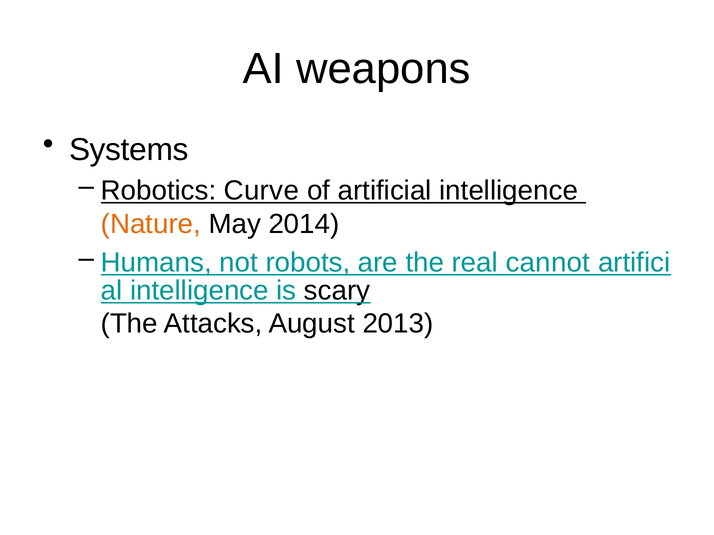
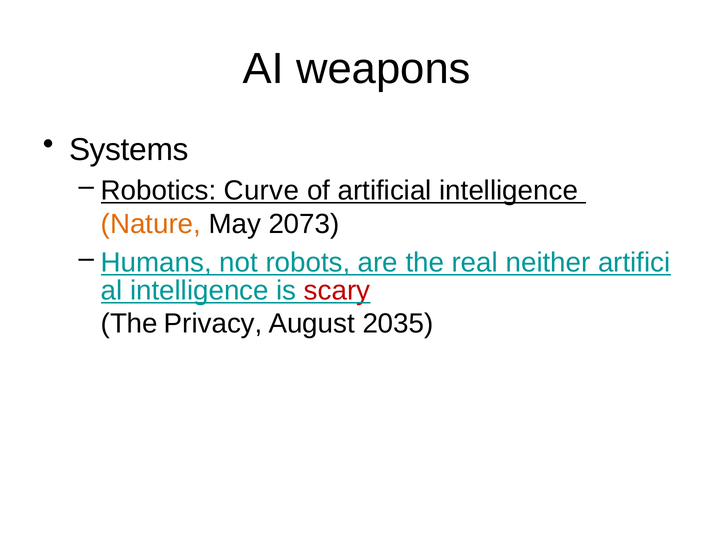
2014: 2014 -> 2073 (304, 224)
cannot: cannot -> neither (548, 263)
scary colour: black -> red (337, 291)
Attacks: Attacks -> Privacy (213, 324)
2013: 2013 -> 2035 (398, 324)
